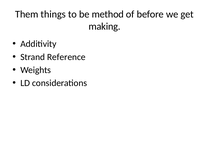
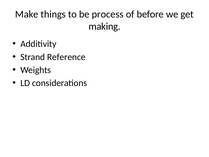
Them: Them -> Make (27, 14)
method: method -> process (108, 14)
